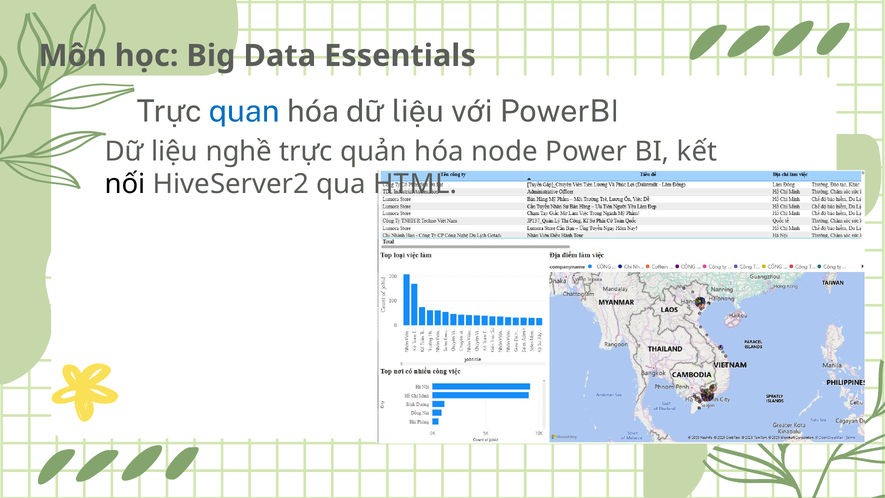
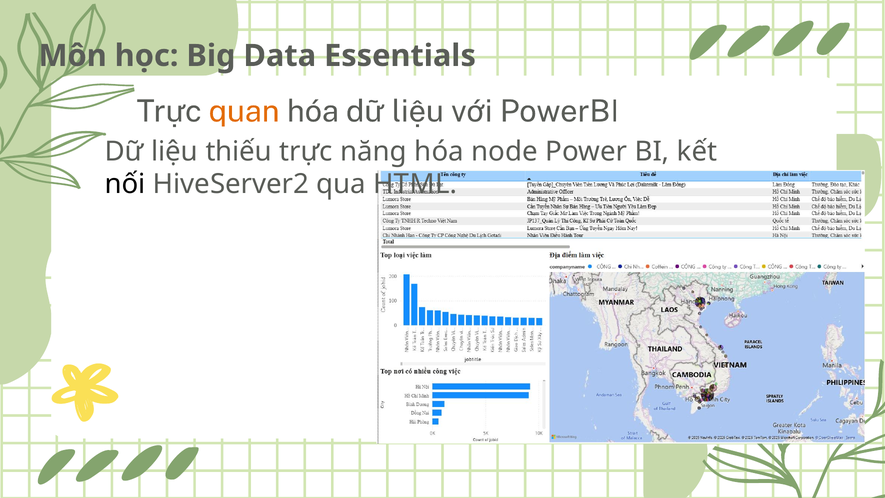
quan colour: blue -> orange (244, 111)
nghề: nghề -> thiếu (239, 152)
quản: quản -> năng (373, 152)
